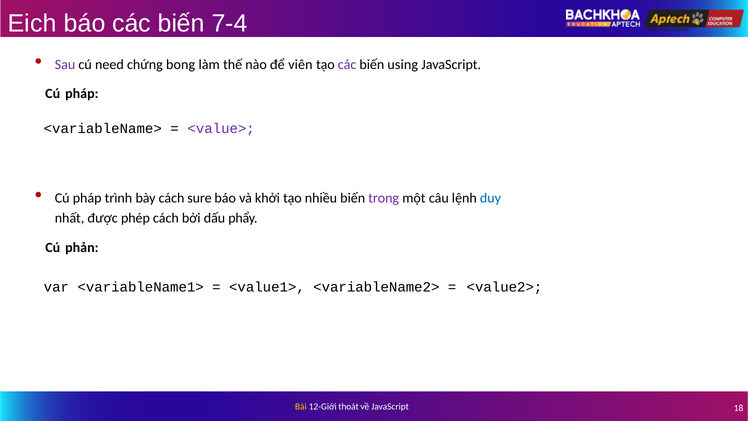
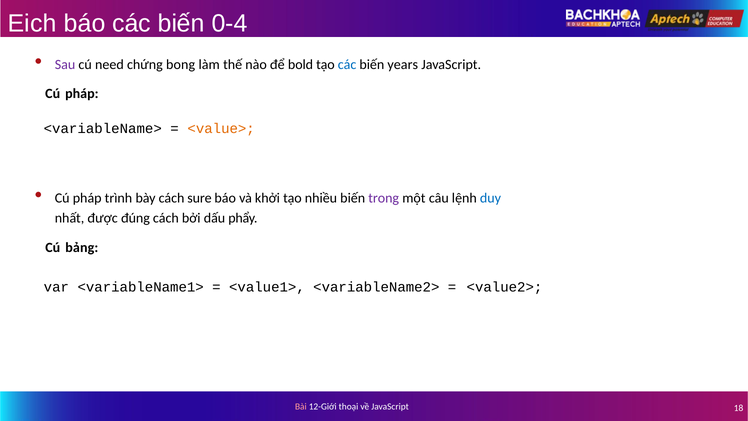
7-4: 7-4 -> 0-4 (230, 24)
viên: viên -> bold (301, 65)
các colour: purple -> blue (347, 65)
using: using -> years (403, 65)
<value> colour: purple -> orange (221, 128)
phép: phép -> đúng (135, 218)
phản: phản -> bảng (82, 247)
Bài colour: yellow -> pink (301, 407)
thoát: thoát -> thoại (349, 407)
